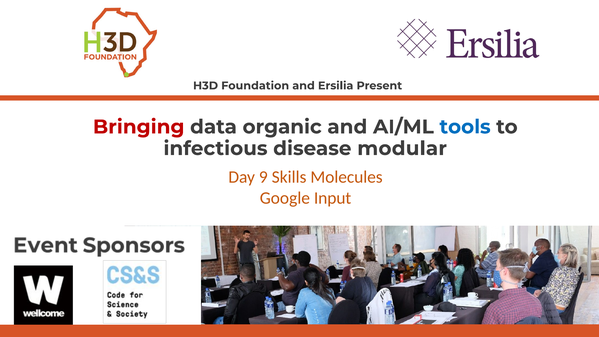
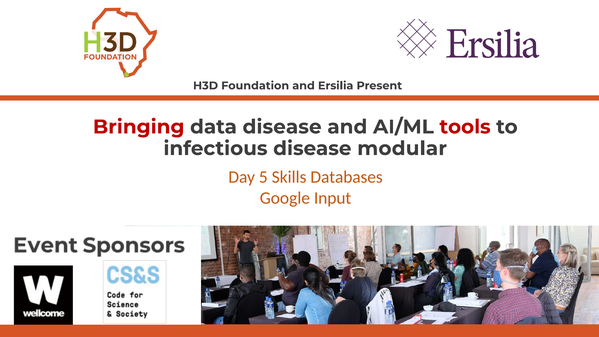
data organic: organic -> disease (282, 127)
tools colour: blue -> red (465, 127)
9: 9 -> 5 (263, 177)
Molecules: Molecules -> Databases (347, 177)
